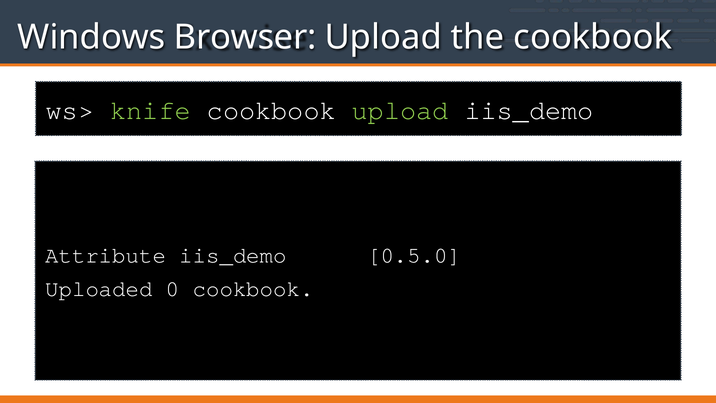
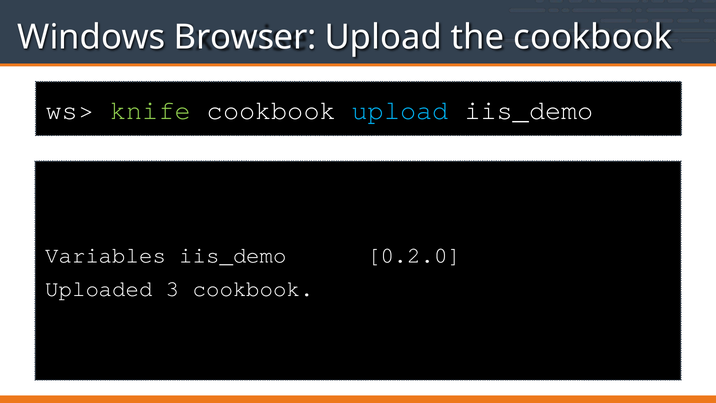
upload colour: light green -> light blue (400, 110)
Attribute: Attribute -> Variables (106, 255)
0.5.0: 0.5.0 -> 0.2.0 (414, 255)
0: 0 -> 3 (173, 289)
